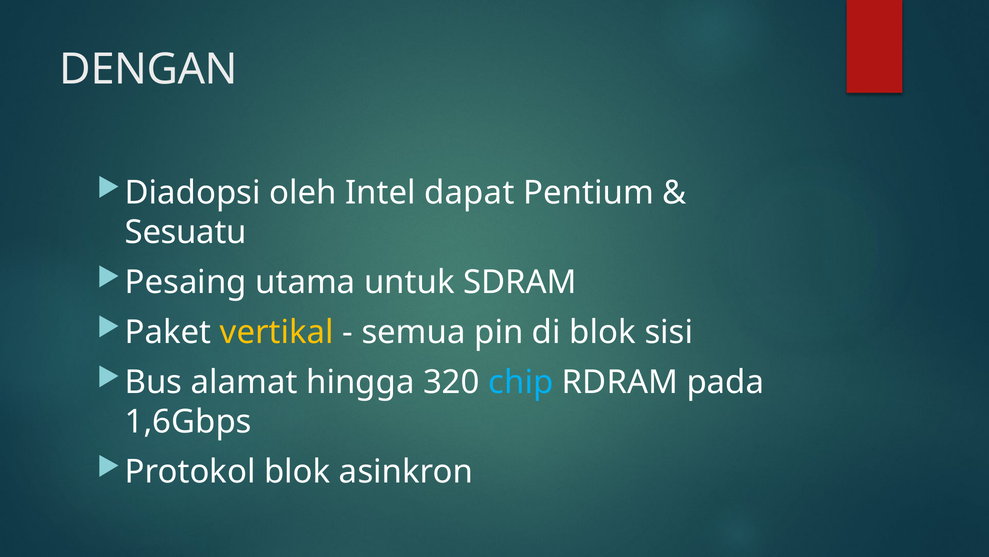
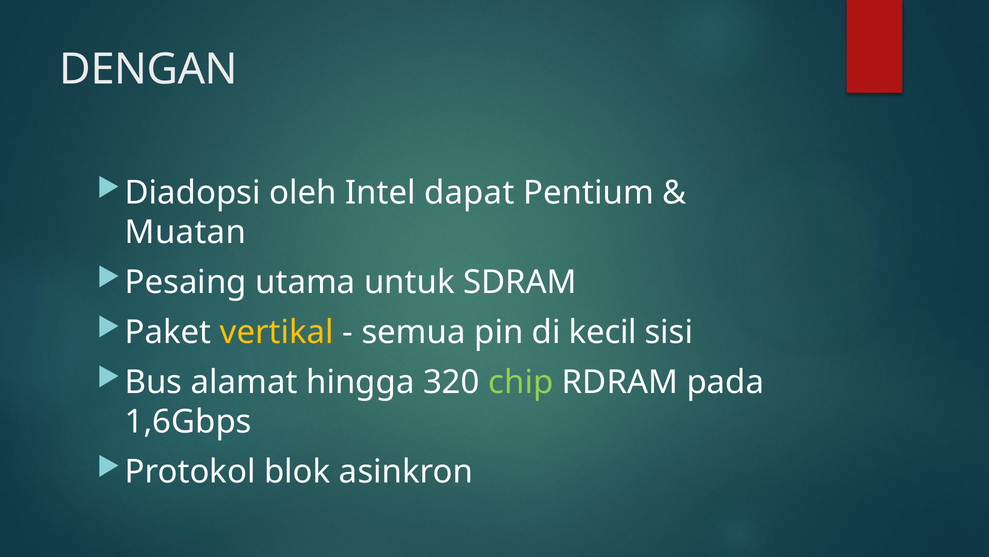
Sesuatu: Sesuatu -> Muatan (185, 232)
di blok: blok -> kecil (603, 332)
chip colour: light blue -> light green (521, 382)
